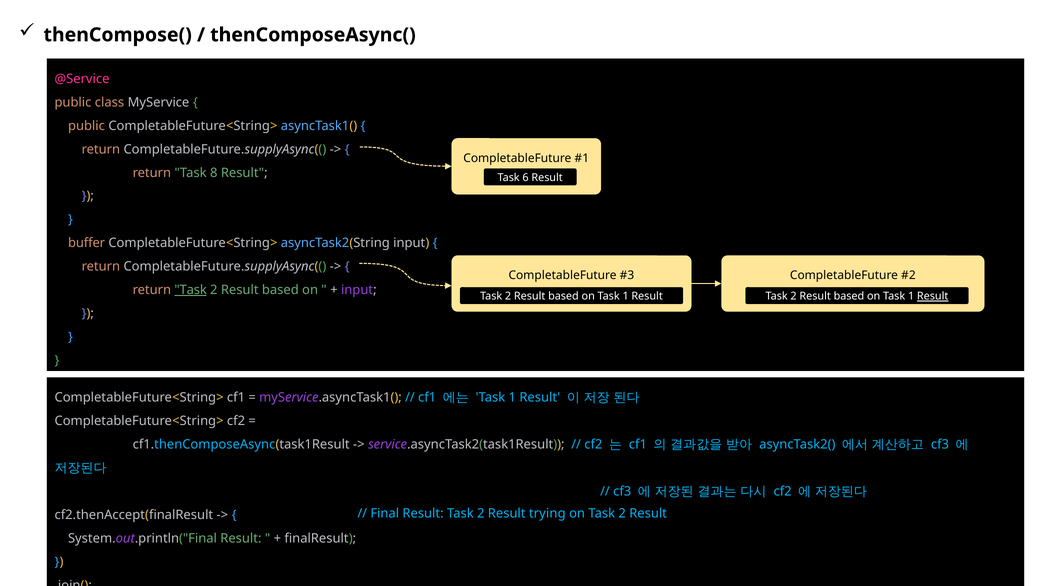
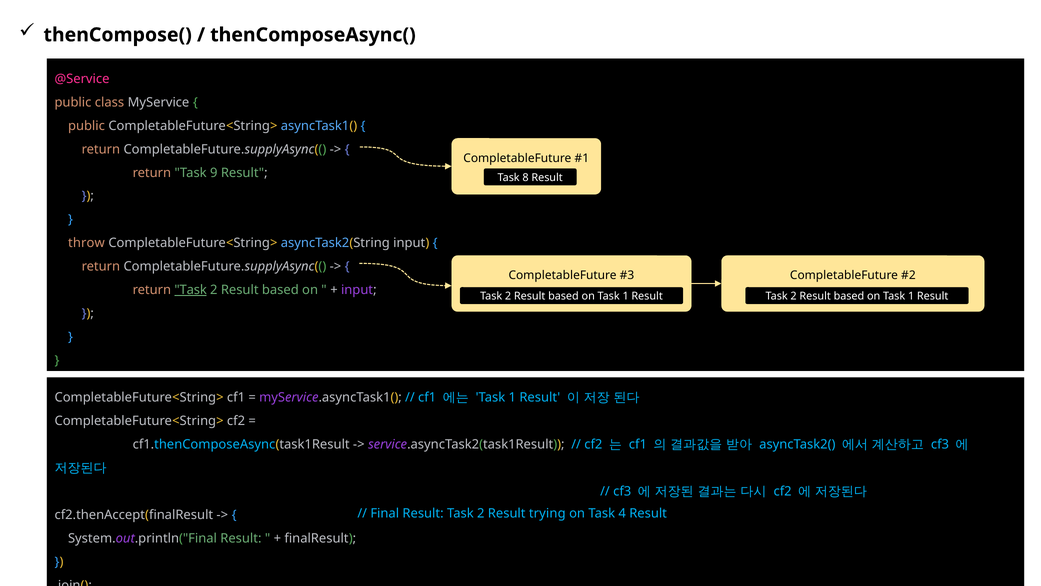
8: 8 -> 9 (214, 173)
6: 6 -> 8 (526, 177)
buffer: buffer -> throw (86, 243)
Result underline: present -> none (933, 296)
on Task 2: 2 -> 4 (622, 513)
